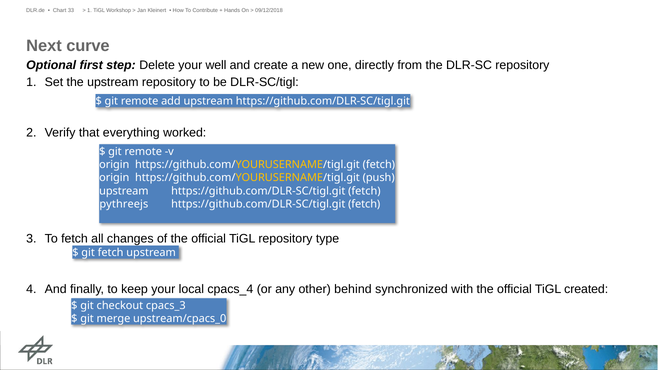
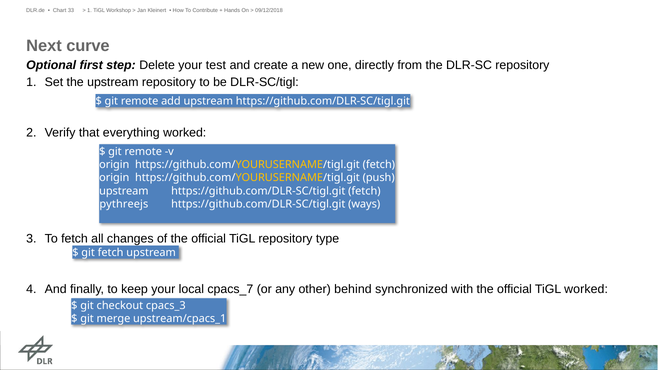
well: well -> test (216, 65)
fetch: fetch -> ways (364, 204)
cpacs_4: cpacs_4 -> cpacs_7 (230, 289)
TiGL created: created -> worked (586, 289)
upstream/cpacs_0: upstream/cpacs_0 -> upstream/cpacs_1 (180, 319)
